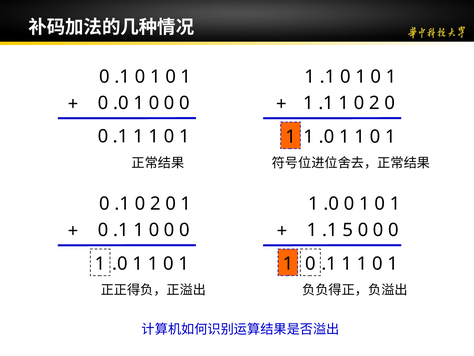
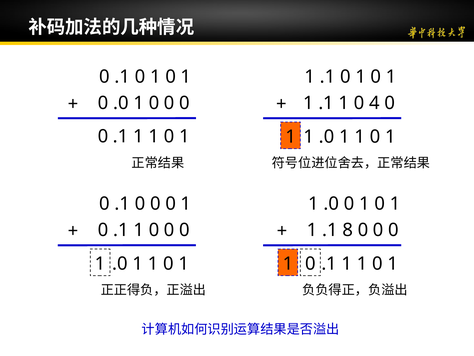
1 0 2: 2 -> 4 (374, 103)
.1 0 2: 2 -> 0 (155, 204)
5: 5 -> 8 (348, 230)
